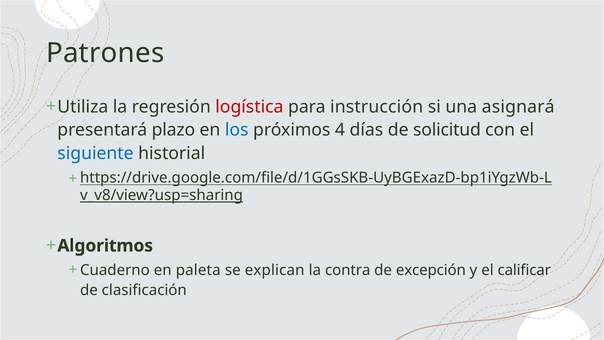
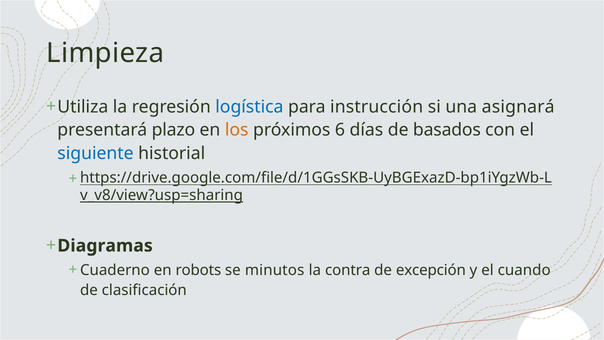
Patrones: Patrones -> Limpieza (105, 53)
logística colour: red -> blue (249, 107)
los colour: blue -> orange (237, 130)
4: 4 -> 6 (340, 130)
solicitud: solicitud -> basados (447, 130)
Algoritmos: Algoritmos -> Diagramas (105, 246)
paleta: paleta -> robots (198, 270)
explican: explican -> minutos (275, 270)
calificar: calificar -> cuando (524, 270)
